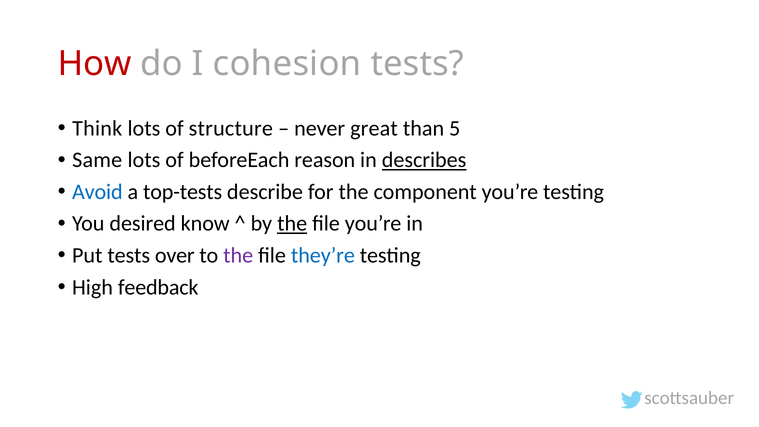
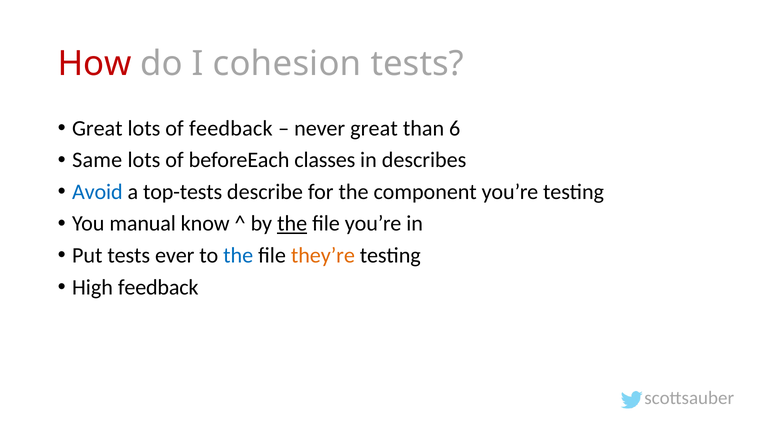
Think: Think -> Great (97, 128)
of structure: structure -> feedback (231, 128)
5: 5 -> 6 (455, 128)
reason: reason -> classes (325, 160)
describes underline: present -> none (424, 160)
desired: desired -> manual (143, 224)
over: over -> ever (175, 255)
the colour: purple -> blue (238, 255)
they’re colour: blue -> orange (323, 255)
